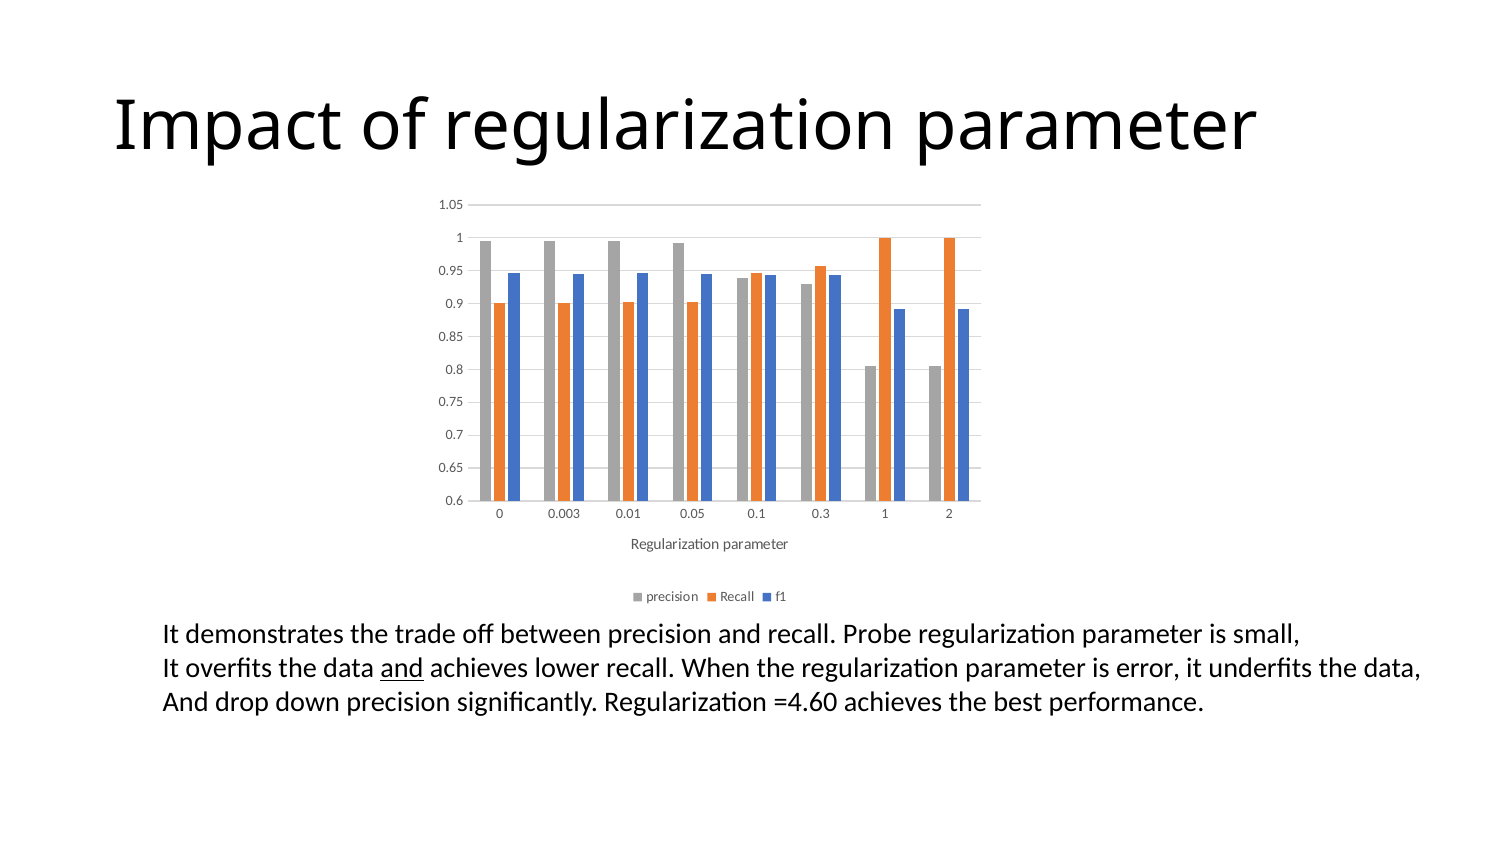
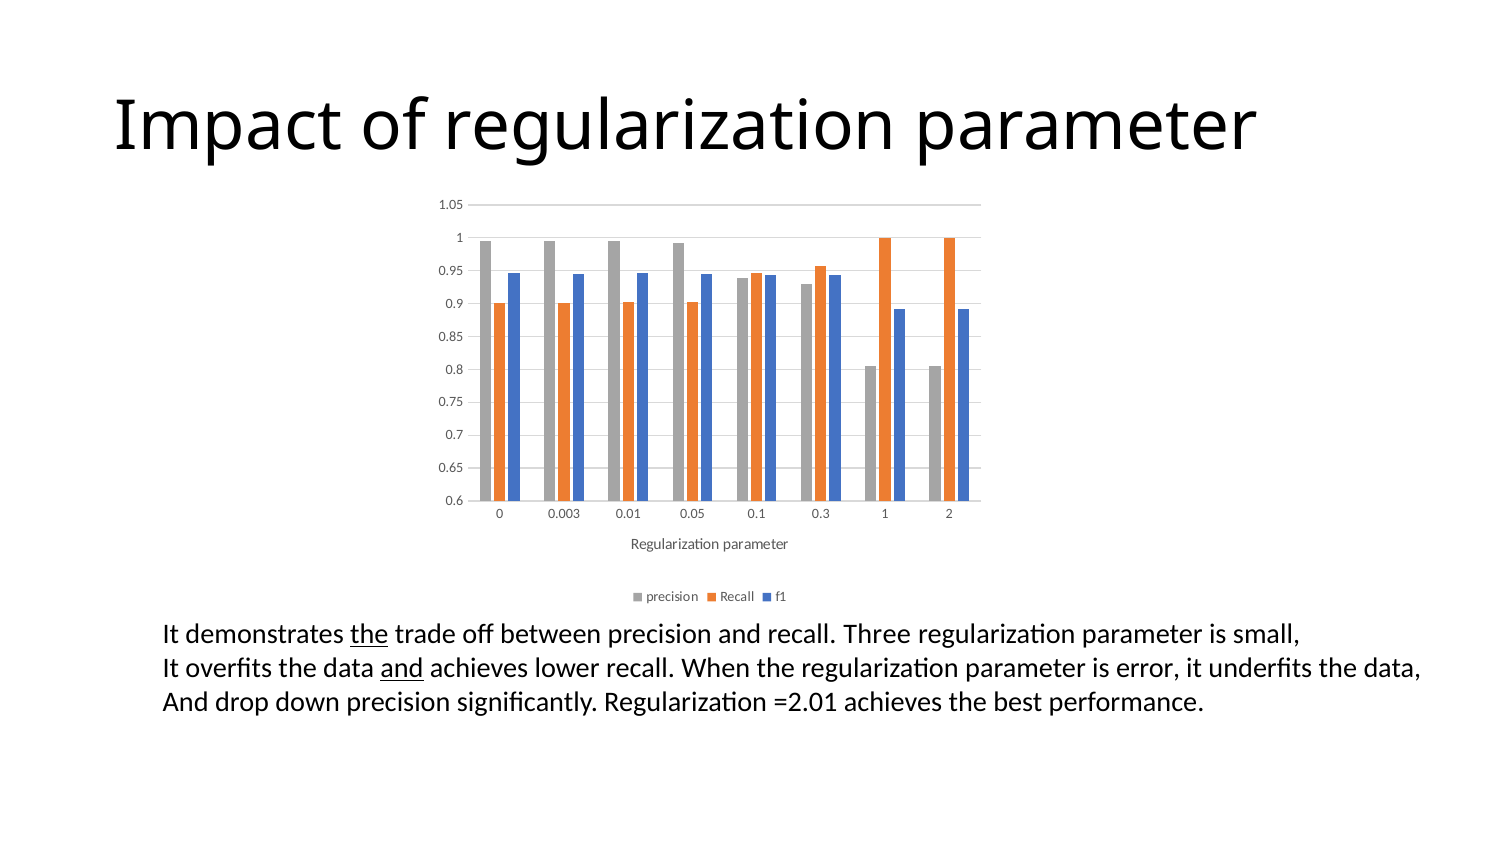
the underline: none -> present (369, 635)
Probe: Probe -> Three (877, 635)
=4.60: =4.60 -> =2.01 (806, 702)
